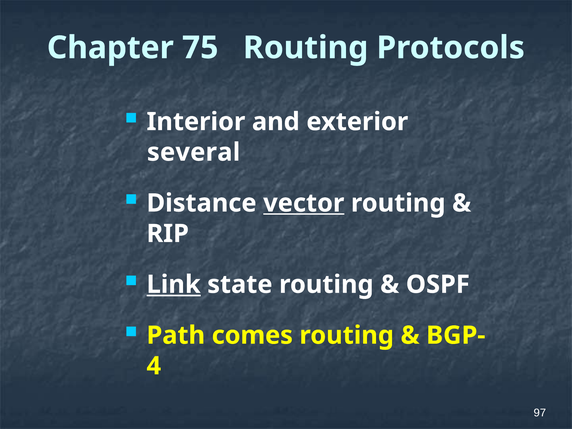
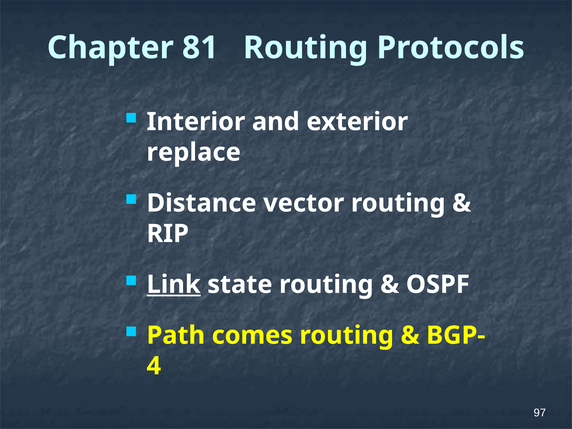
75: 75 -> 81 (200, 48)
several: several -> replace (194, 152)
vector underline: present -> none (304, 203)
